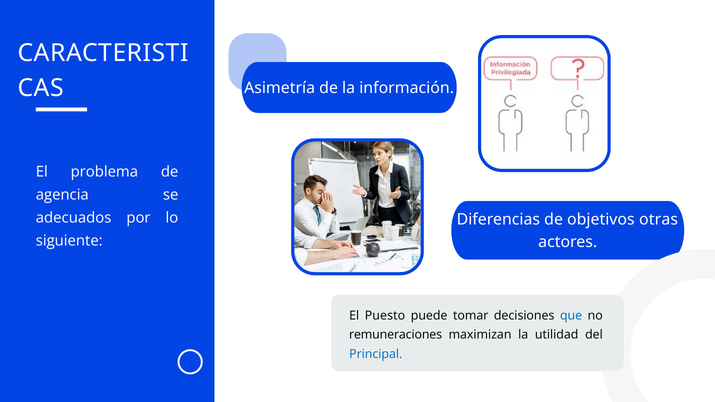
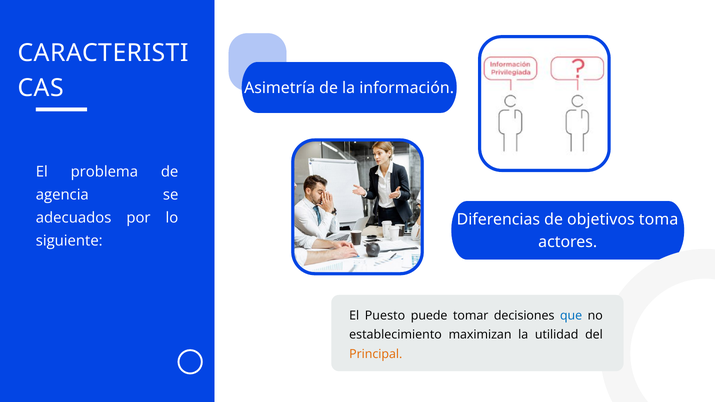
otras: otras -> toma (659, 220)
remuneraciones: remuneraciones -> establecimiento (396, 335)
Principal colour: blue -> orange (376, 354)
